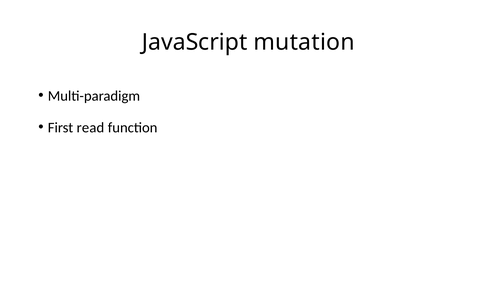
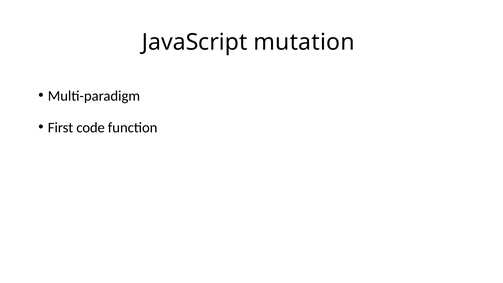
read: read -> code (91, 128)
